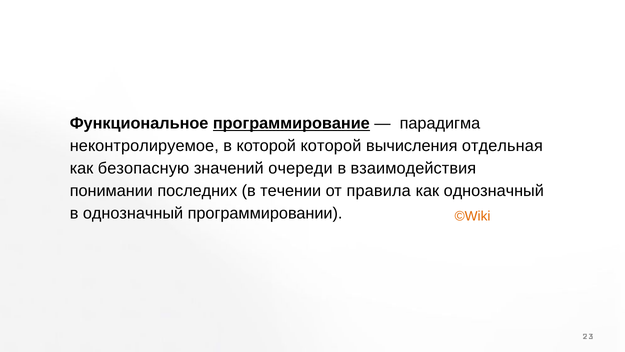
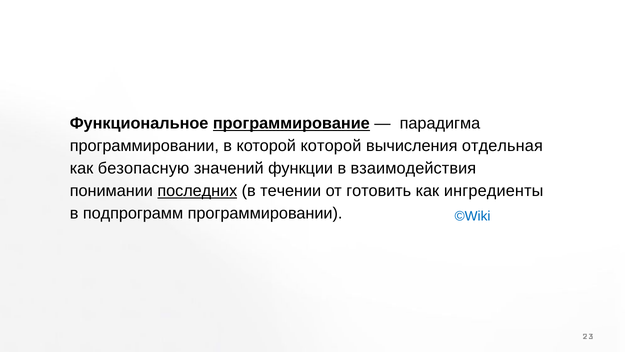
неконтролируемое: неконтролируемое -> программировании (144, 146)
очереди: очереди -> функции (301, 168)
последних underline: none -> present (197, 191)
правила: правила -> готовить (379, 191)
как однозначный: однозначный -> ингредиенты (494, 191)
в однозначный: однозначный -> подпрограмм (133, 213)
©Wiki colour: orange -> blue (473, 216)
